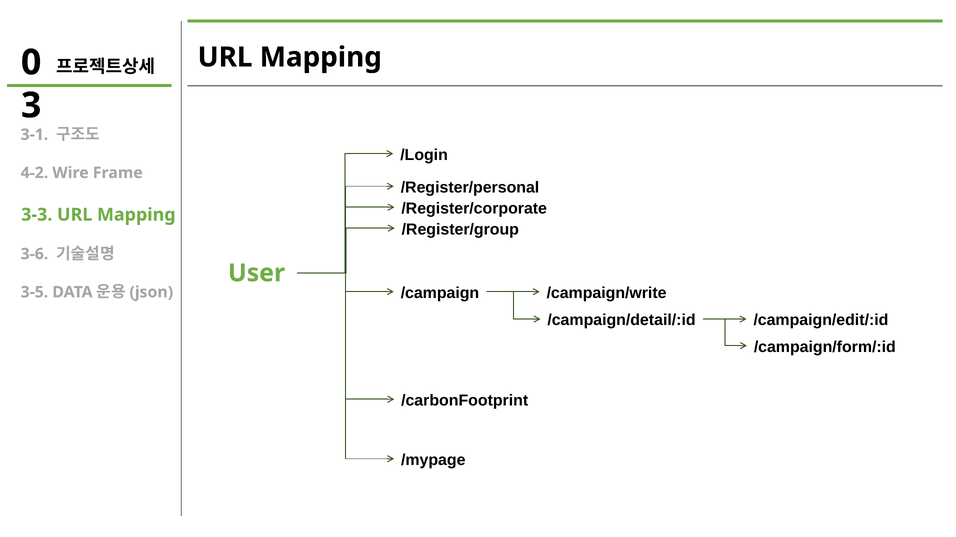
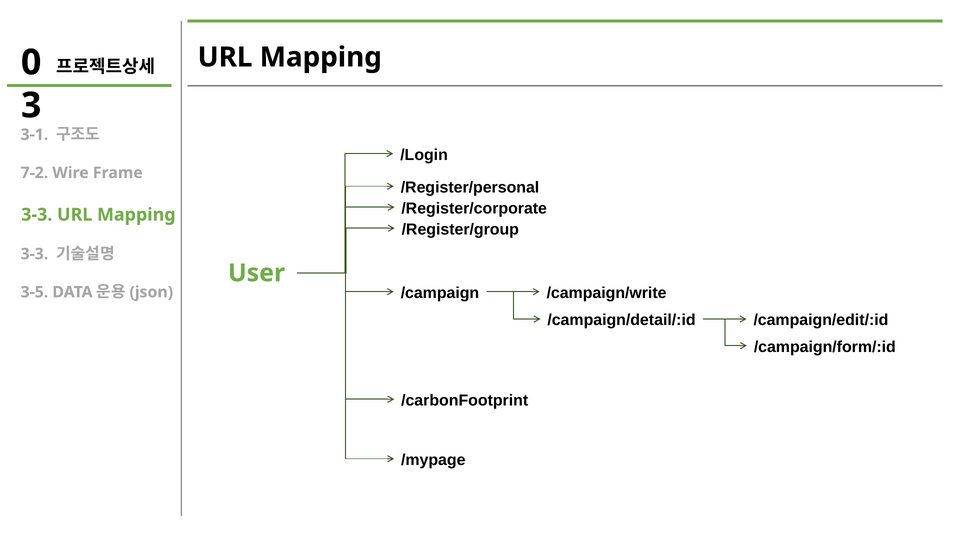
4-2: 4-2 -> 7-2 (34, 173)
3-6: 3-6 -> 3-3 (34, 254)
